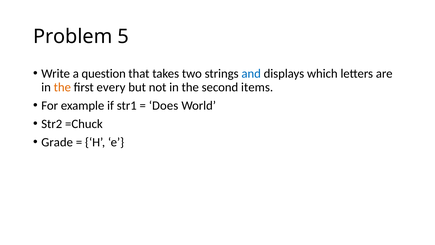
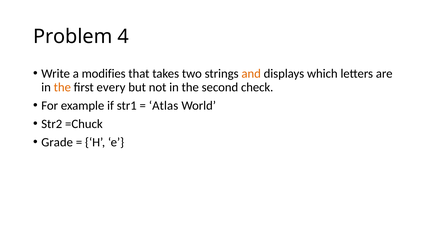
5: 5 -> 4 (123, 37)
question: question -> modifies (104, 74)
and colour: blue -> orange (251, 74)
items: items -> check (257, 87)
Does: Does -> Atlas (164, 105)
